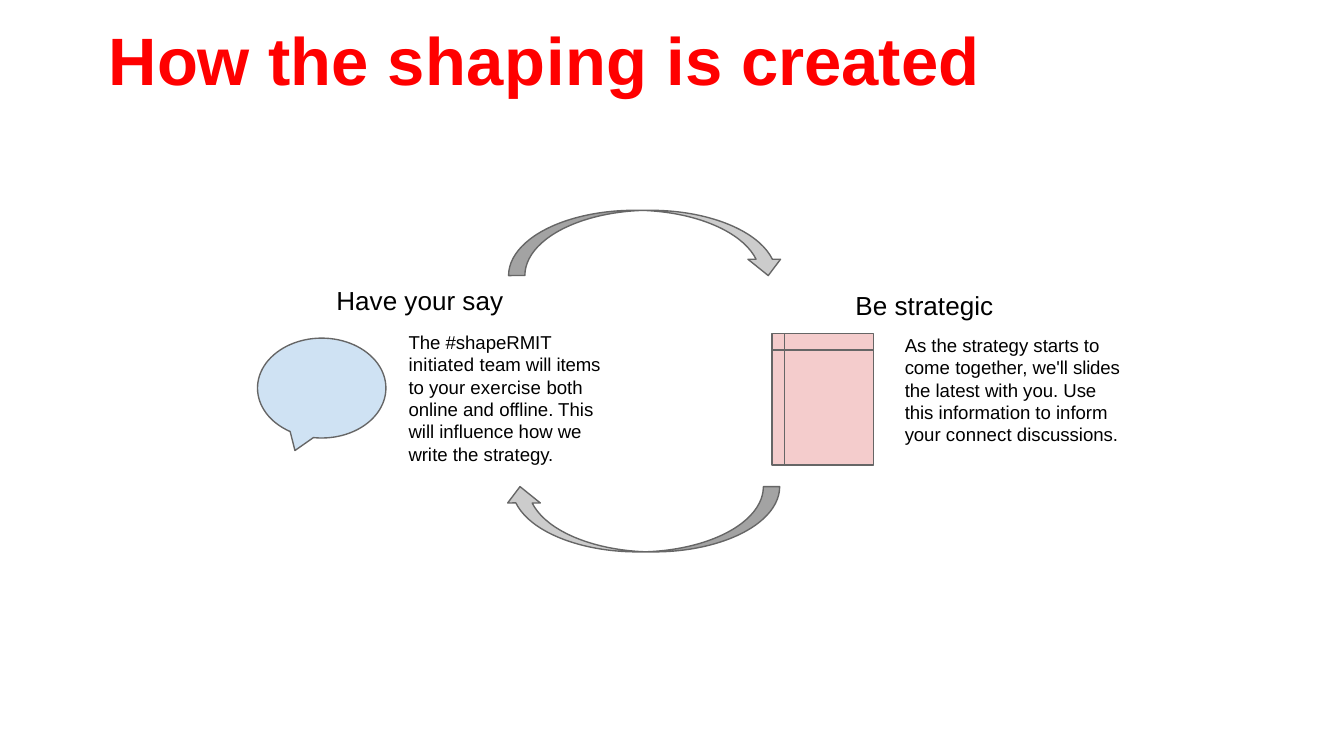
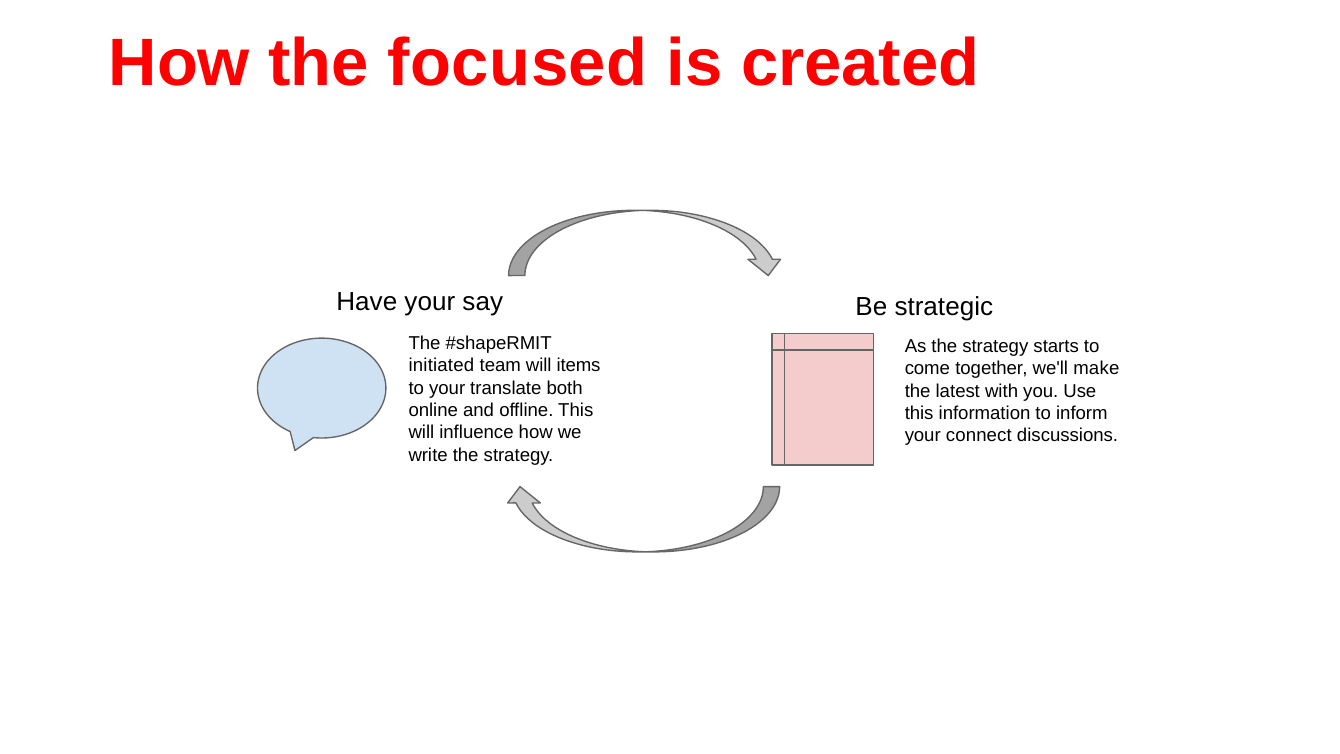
shaping: shaping -> focused (518, 63)
slides: slides -> make (1096, 368)
exercise: exercise -> translate (506, 388)
